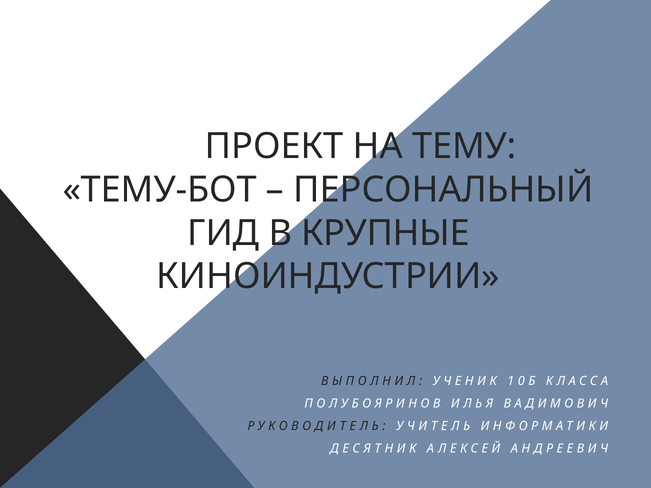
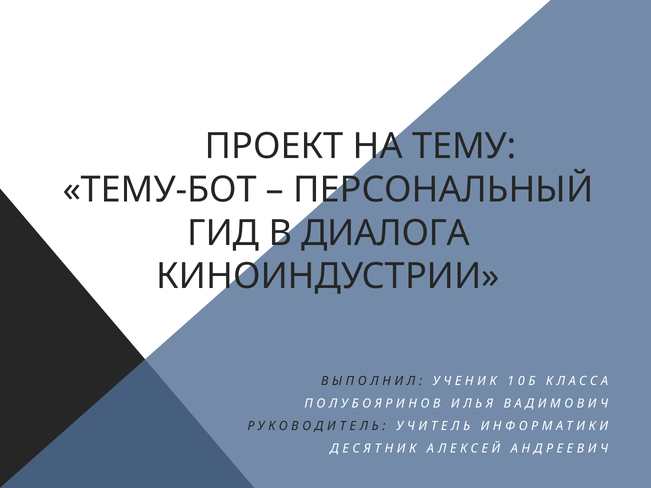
КРУПНЫЕ: КРУПНЫЕ -> ДИАЛОГА (385, 233)
